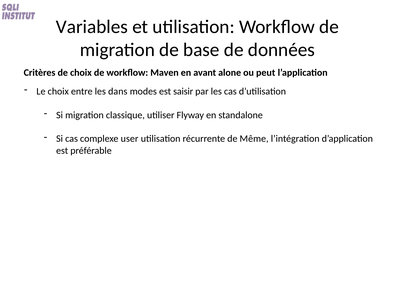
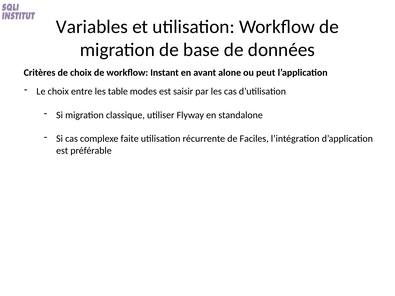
Maven: Maven -> Instant (165, 73)
dans: dans -> table (118, 91)
user: user -> faite (130, 139)
Même: Même -> Faciles (254, 139)
